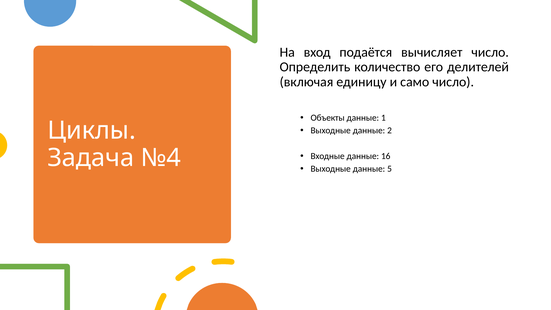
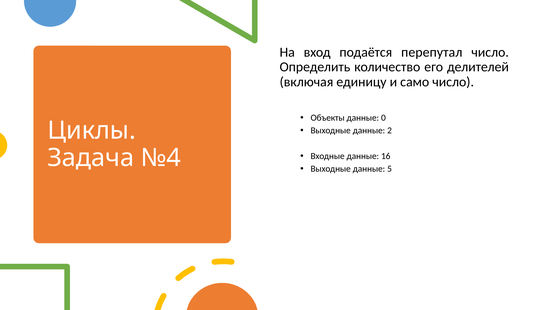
вычисляет: вычисляет -> перепутал (432, 52)
1: 1 -> 0 (383, 118)
